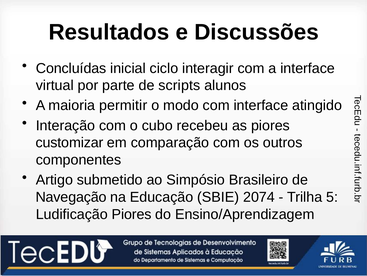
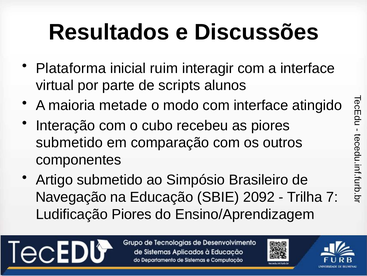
Concluídas: Concluídas -> Plataforma (71, 68)
ciclo: ciclo -> ruim (164, 68)
permitir: permitir -> metade (123, 105)
customizar: customizar -> submetido (69, 142)
2074: 2074 -> 2092 (259, 197)
5: 5 -> 7 (332, 197)
